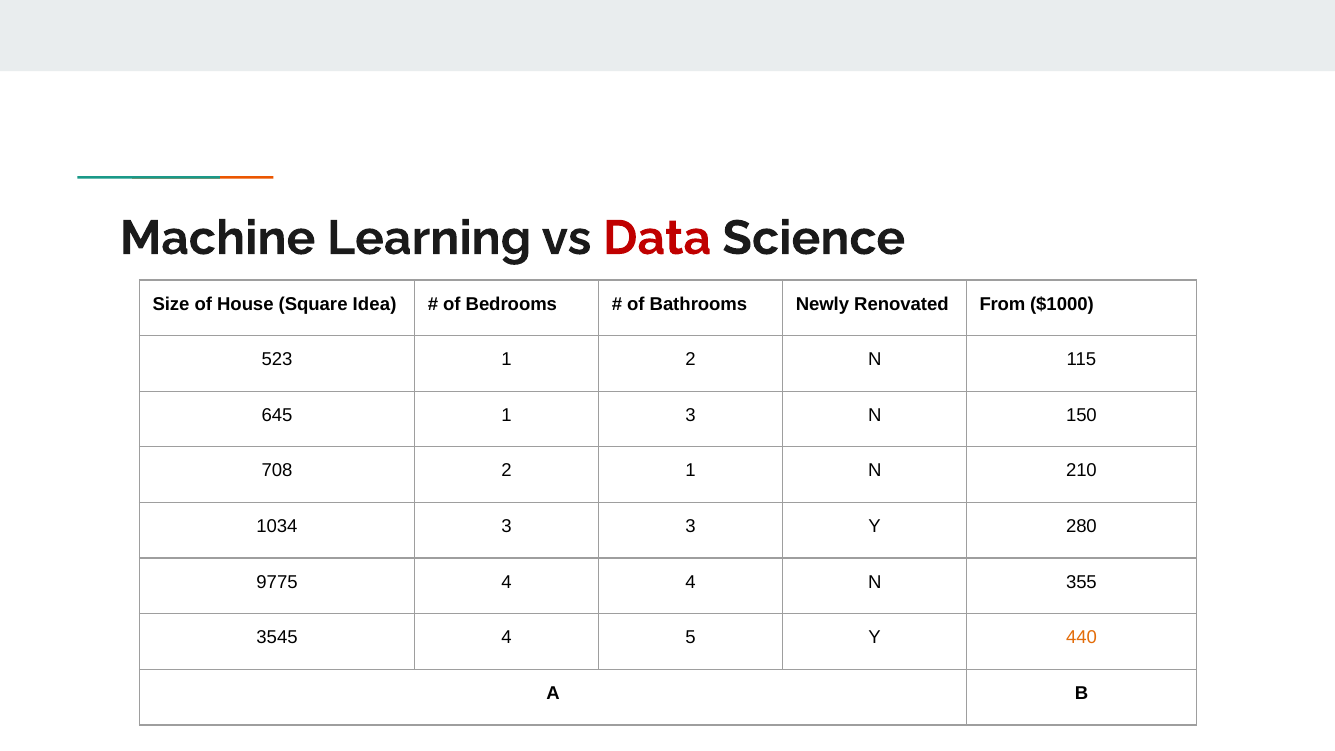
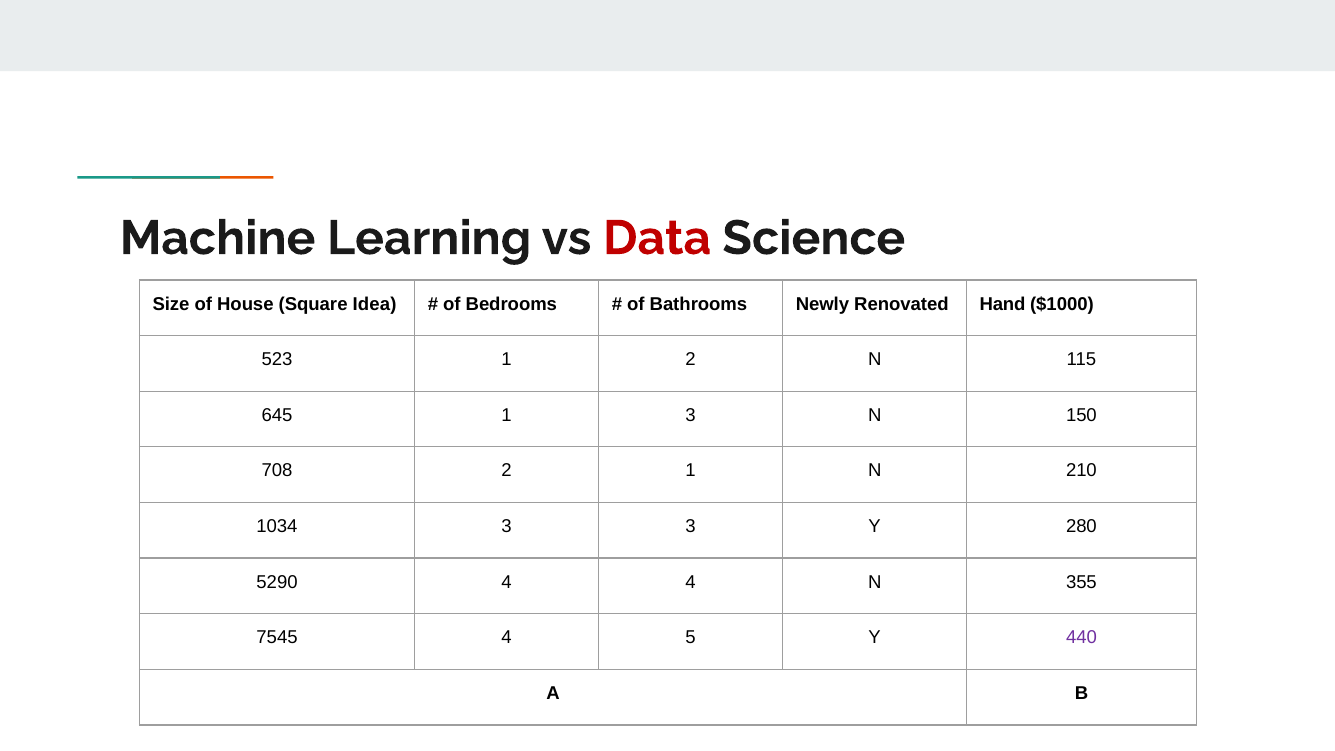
From: From -> Hand (1002, 304)
9775: 9775 -> 5290 (277, 582)
3545: 3545 -> 7545 (277, 638)
440 colour: orange -> purple (1081, 638)
